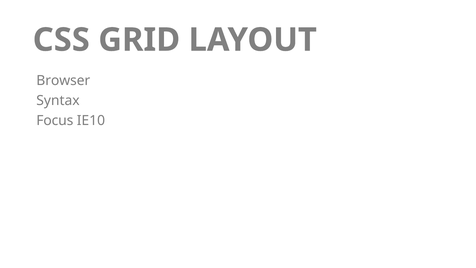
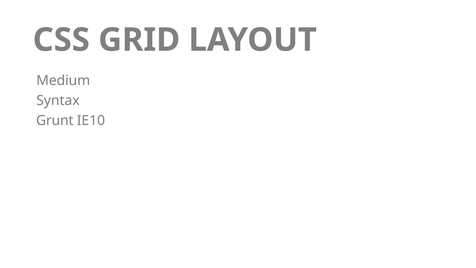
Browser: Browser -> Medium (63, 80)
Focus: Focus -> Grunt (55, 120)
